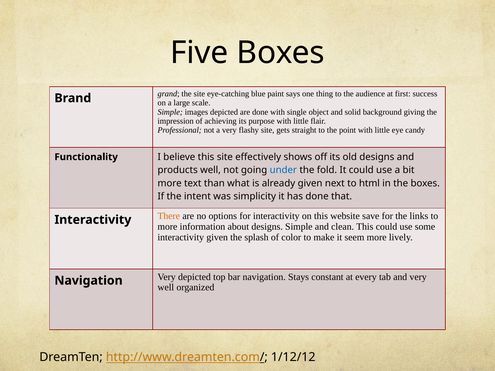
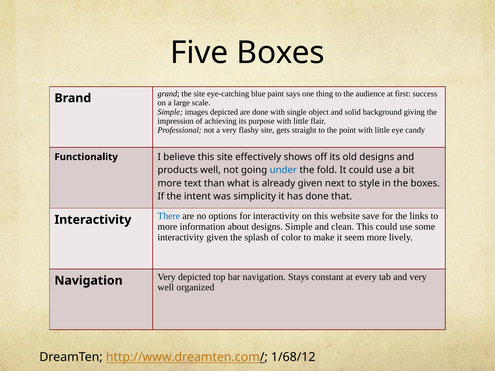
html: html -> style (369, 183)
There colour: orange -> blue (169, 216)
1/12/12: 1/12/12 -> 1/68/12 (293, 357)
